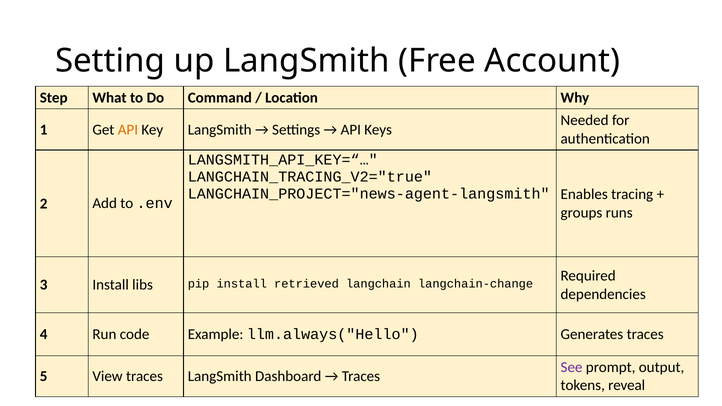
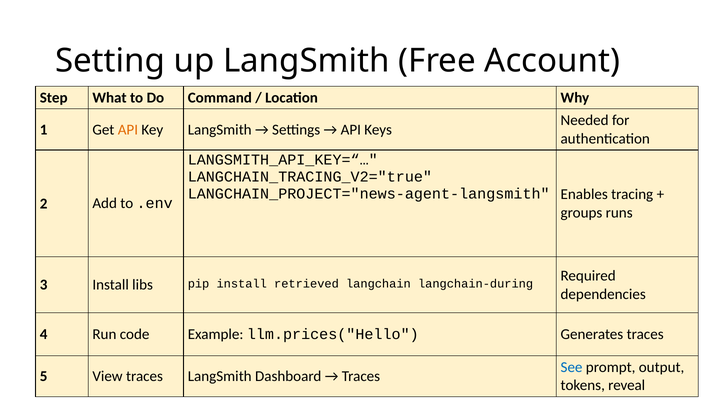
langchain-change: langchain-change -> langchain-during (476, 284)
llm.always("Hello: llm.always("Hello -> llm.prices("Hello (333, 334)
See colour: purple -> blue (572, 367)
